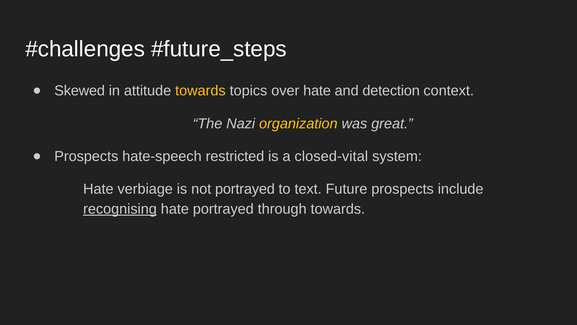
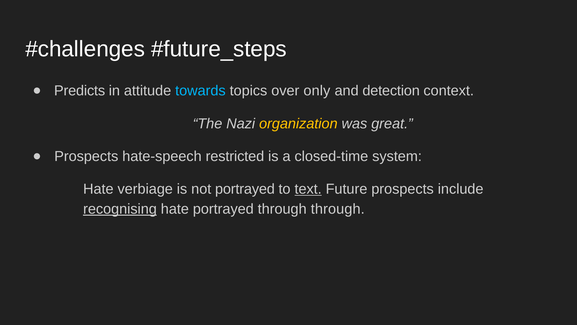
Skewed: Skewed -> Predicts (80, 91)
towards colour: yellow -> light blue (200, 91)
over hate: hate -> only (317, 91)
closed-vital: closed-vital -> closed-time (331, 156)
text underline: none -> present (308, 189)
through towards: towards -> through (338, 209)
